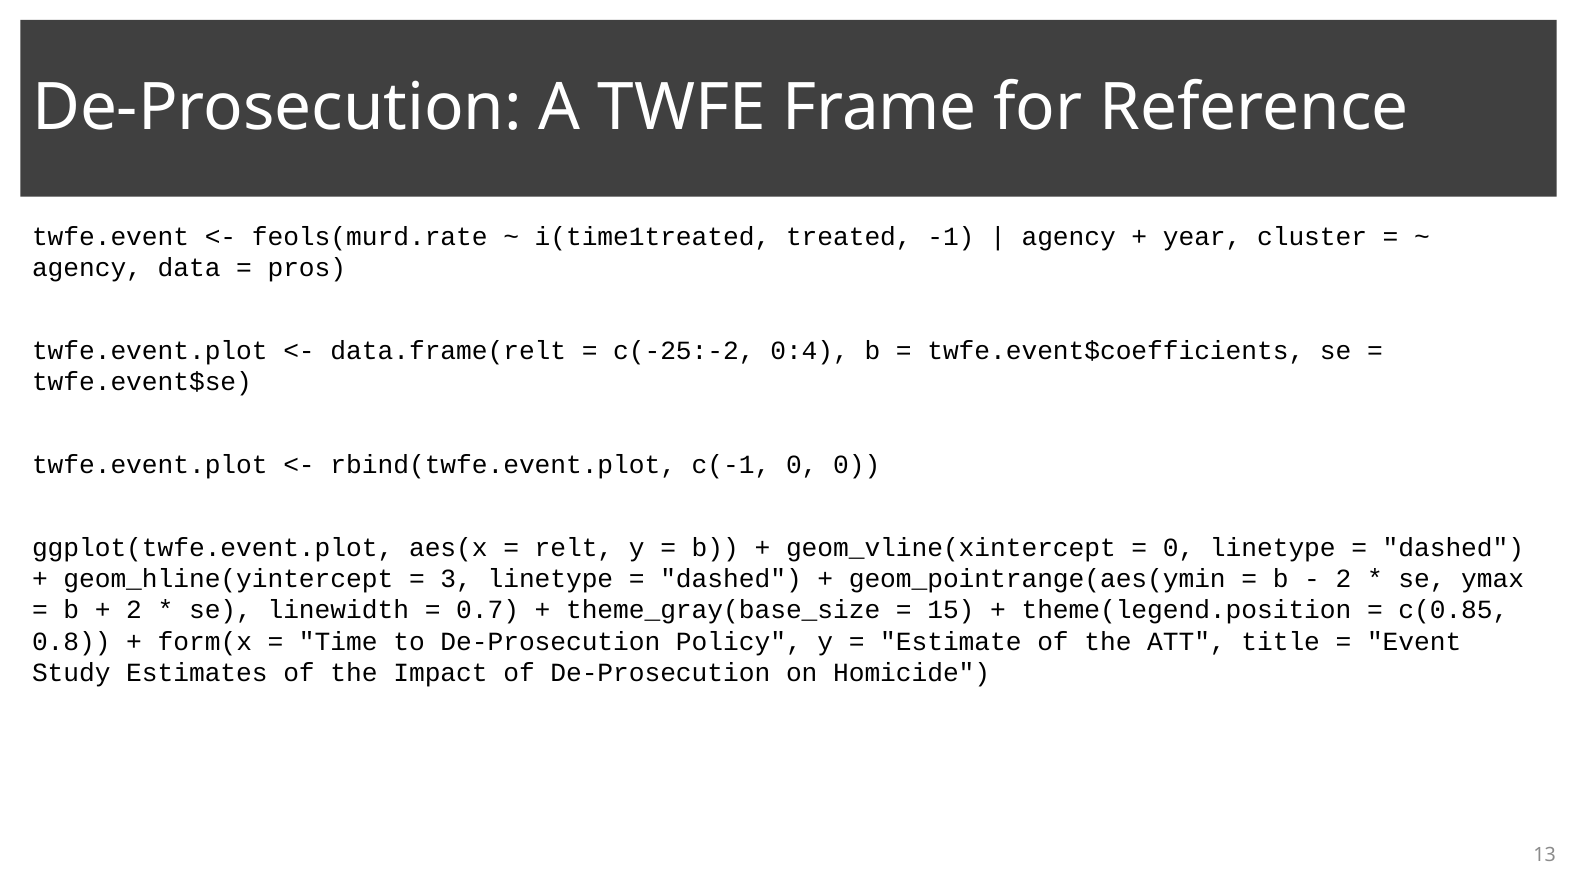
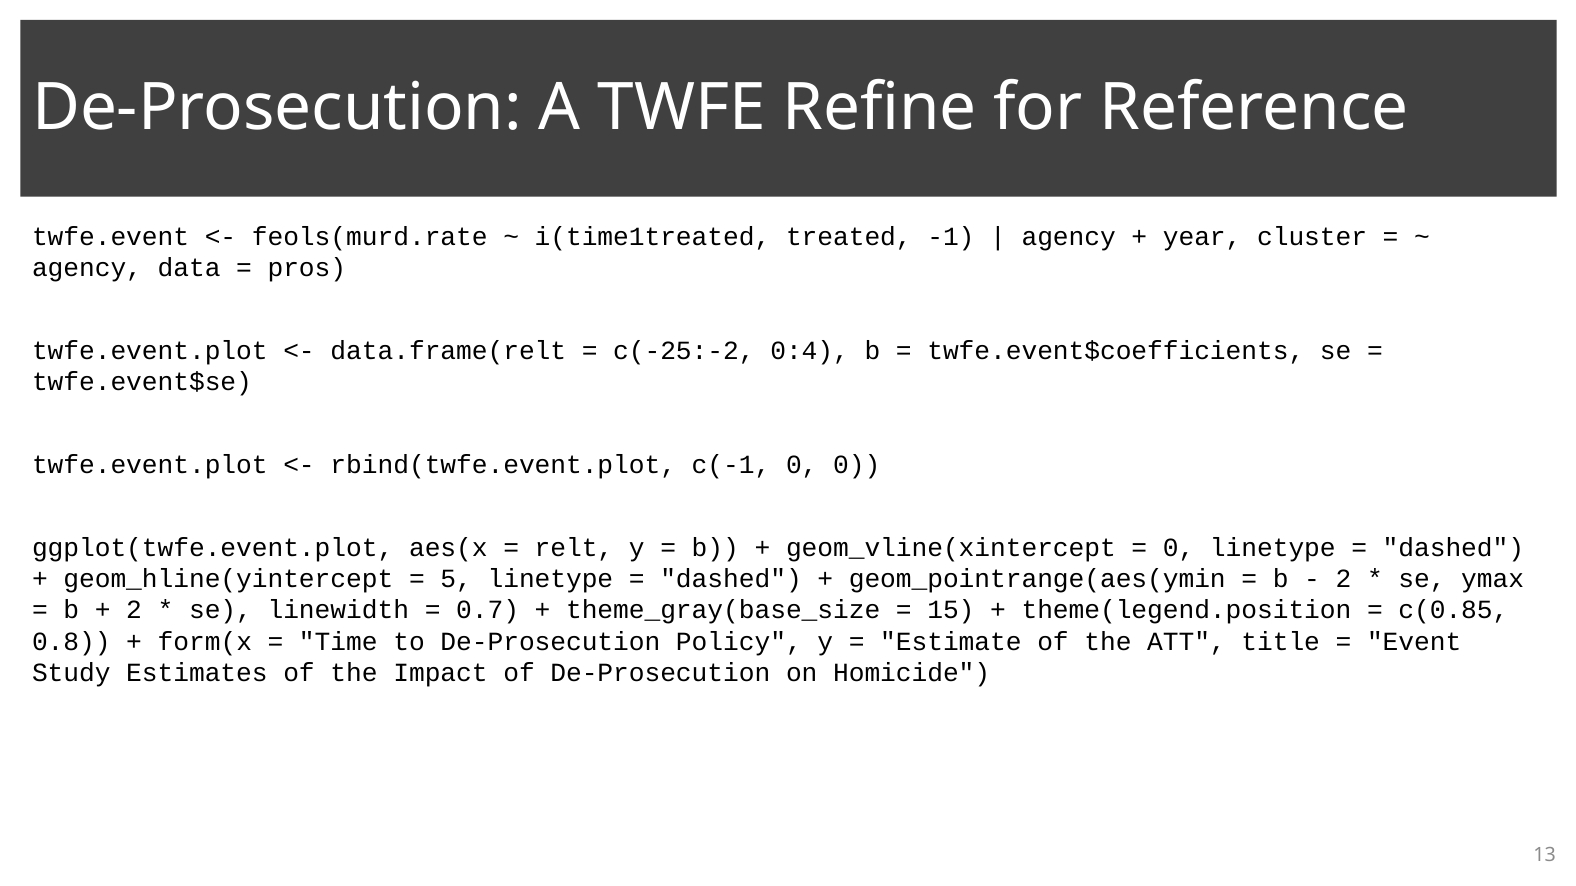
Frame: Frame -> Refine (880, 108)
3: 3 -> 5 (456, 579)
